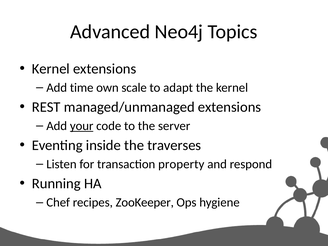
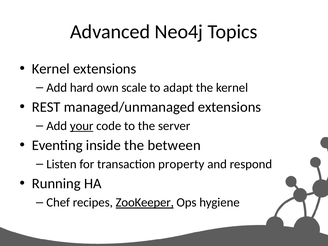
time: time -> hard (82, 88)
traverses: traverses -> between (174, 145)
ZooKeeper underline: none -> present (145, 203)
